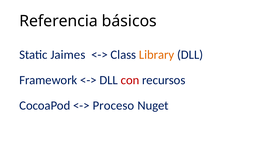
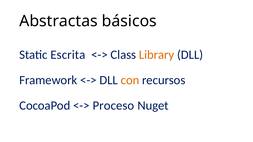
Referencia: Referencia -> Abstractas (58, 21)
Jaimes: Jaimes -> Escrita (68, 55)
con colour: red -> orange (130, 80)
